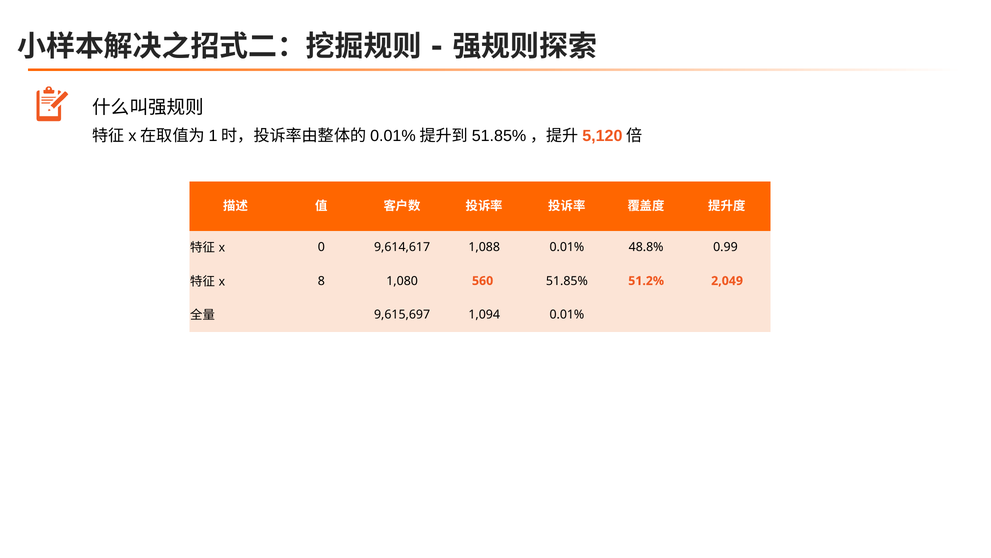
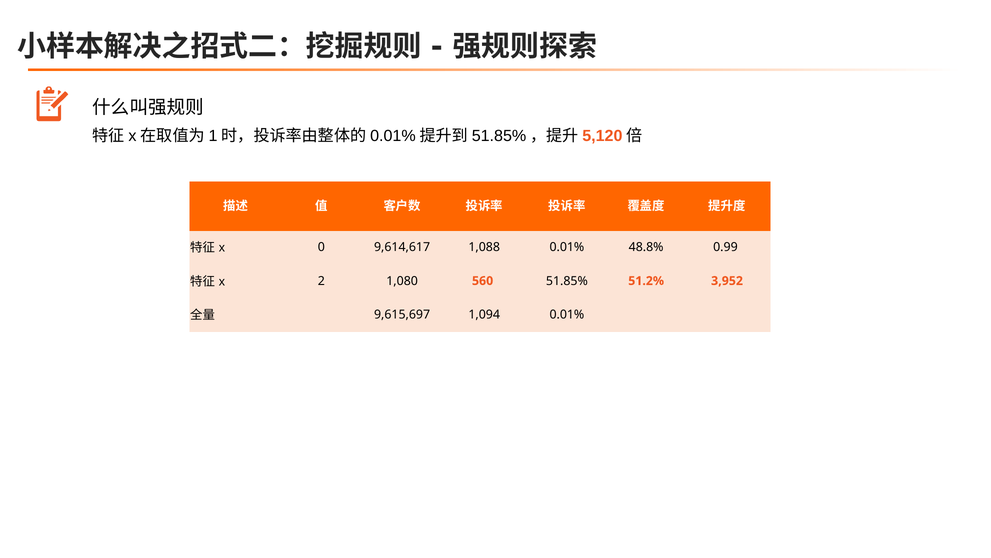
8: 8 -> 2 (321, 281)
2,049: 2,049 -> 3,952 (727, 281)
